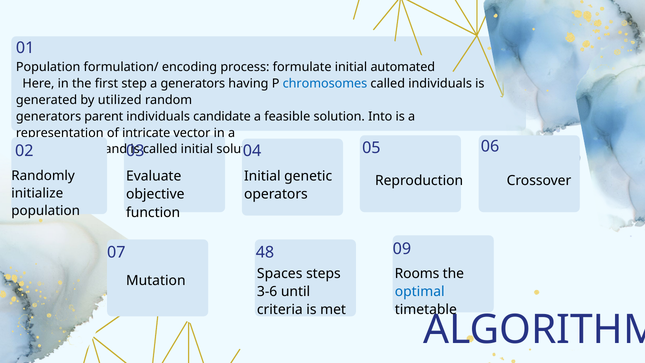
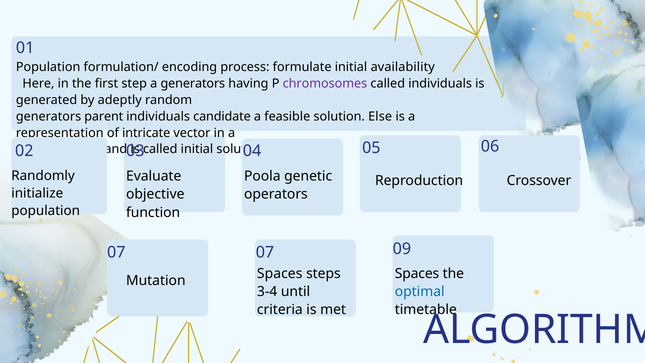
automated: automated -> availability (403, 67)
chromosomes colour: blue -> purple (325, 84)
utilized: utilized -> adeptly (120, 100)
Into: Into -> Else (380, 116)
Initial: Initial -> Poola (262, 176)
07 48: 48 -> 07 (265, 253)
Rooms: Rooms -> Spaces (417, 274)
3-6: 3-6 -> 3-4 (267, 292)
